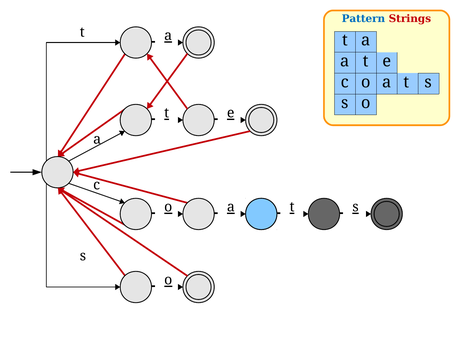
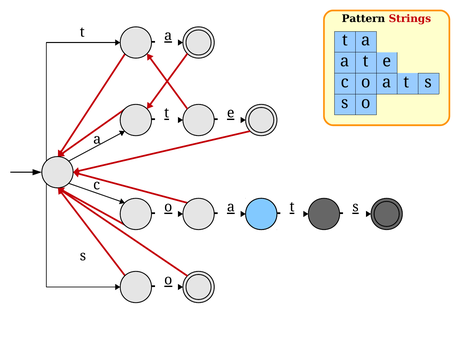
Pattern colour: blue -> black (363, 19)
